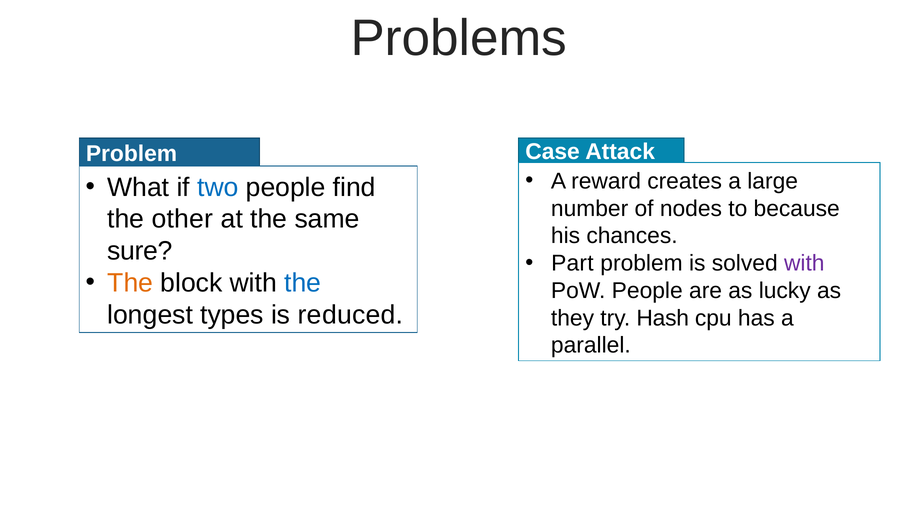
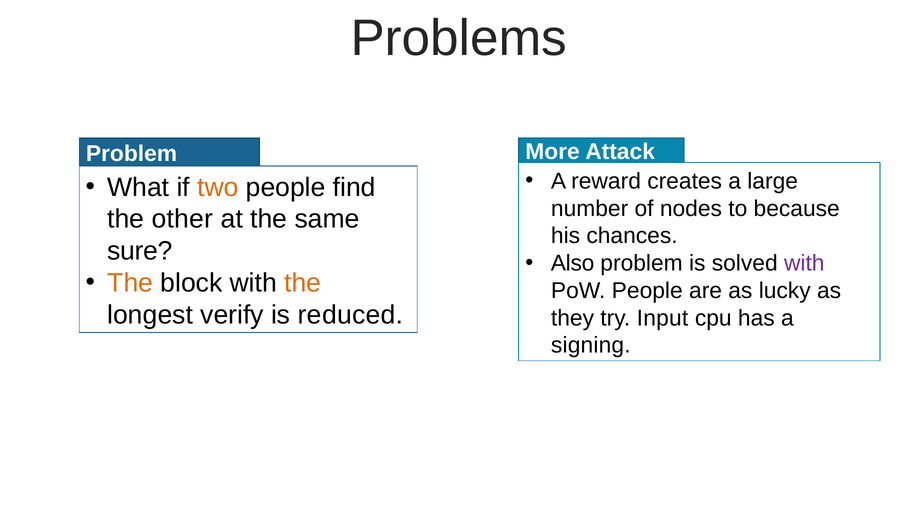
Case: Case -> More (553, 152)
two colour: blue -> orange (218, 187)
Part: Part -> Also (573, 263)
the colour: blue -> orange (303, 283)
types: types -> verify (232, 315)
Hash: Hash -> Input (663, 318)
parallel: parallel -> signing (591, 345)
